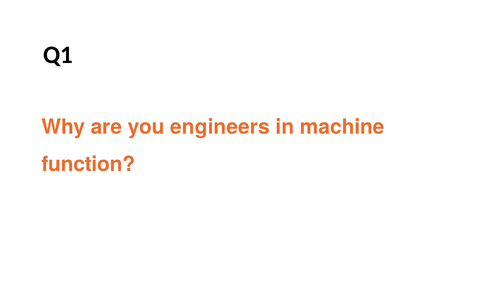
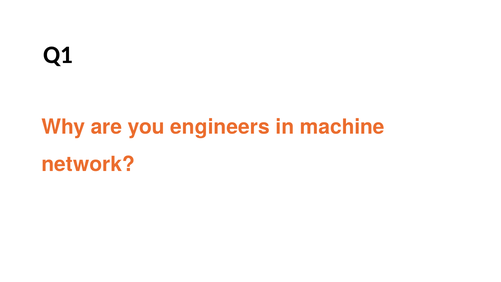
function: function -> network (88, 164)
